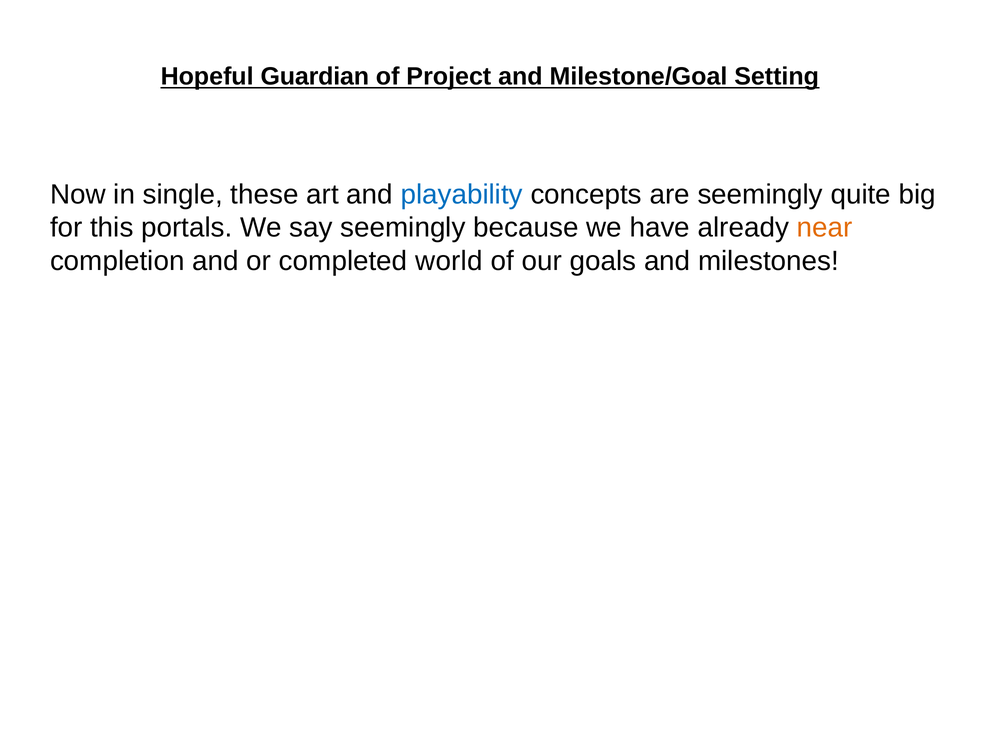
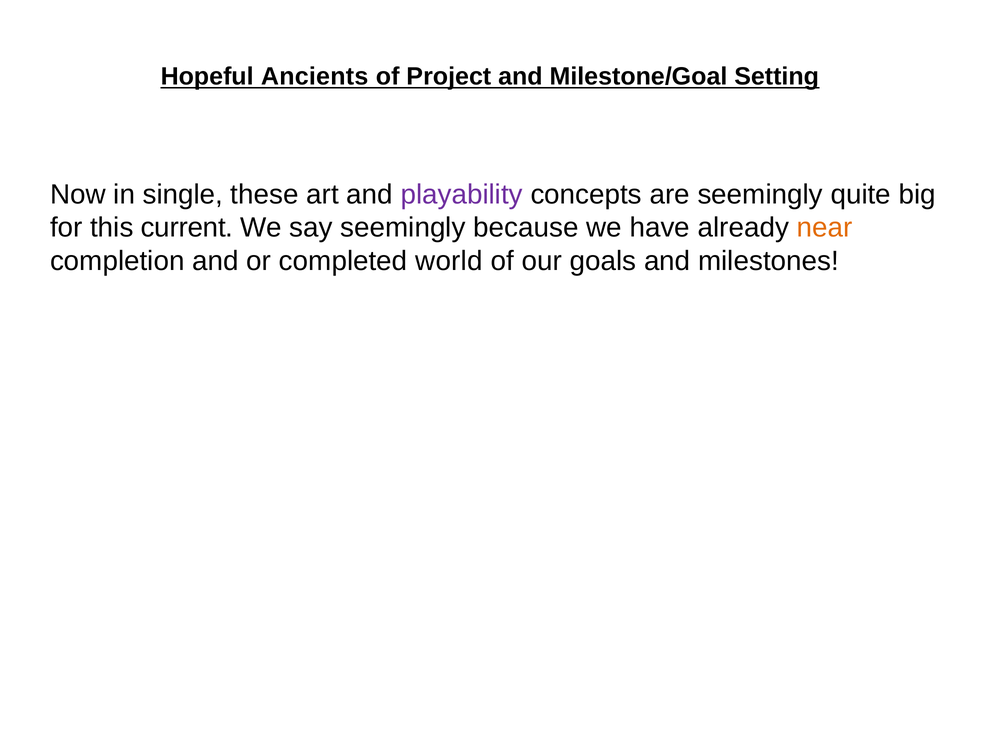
Guardian: Guardian -> Ancients (315, 77)
playability colour: blue -> purple (462, 194)
portals: portals -> current (187, 228)
